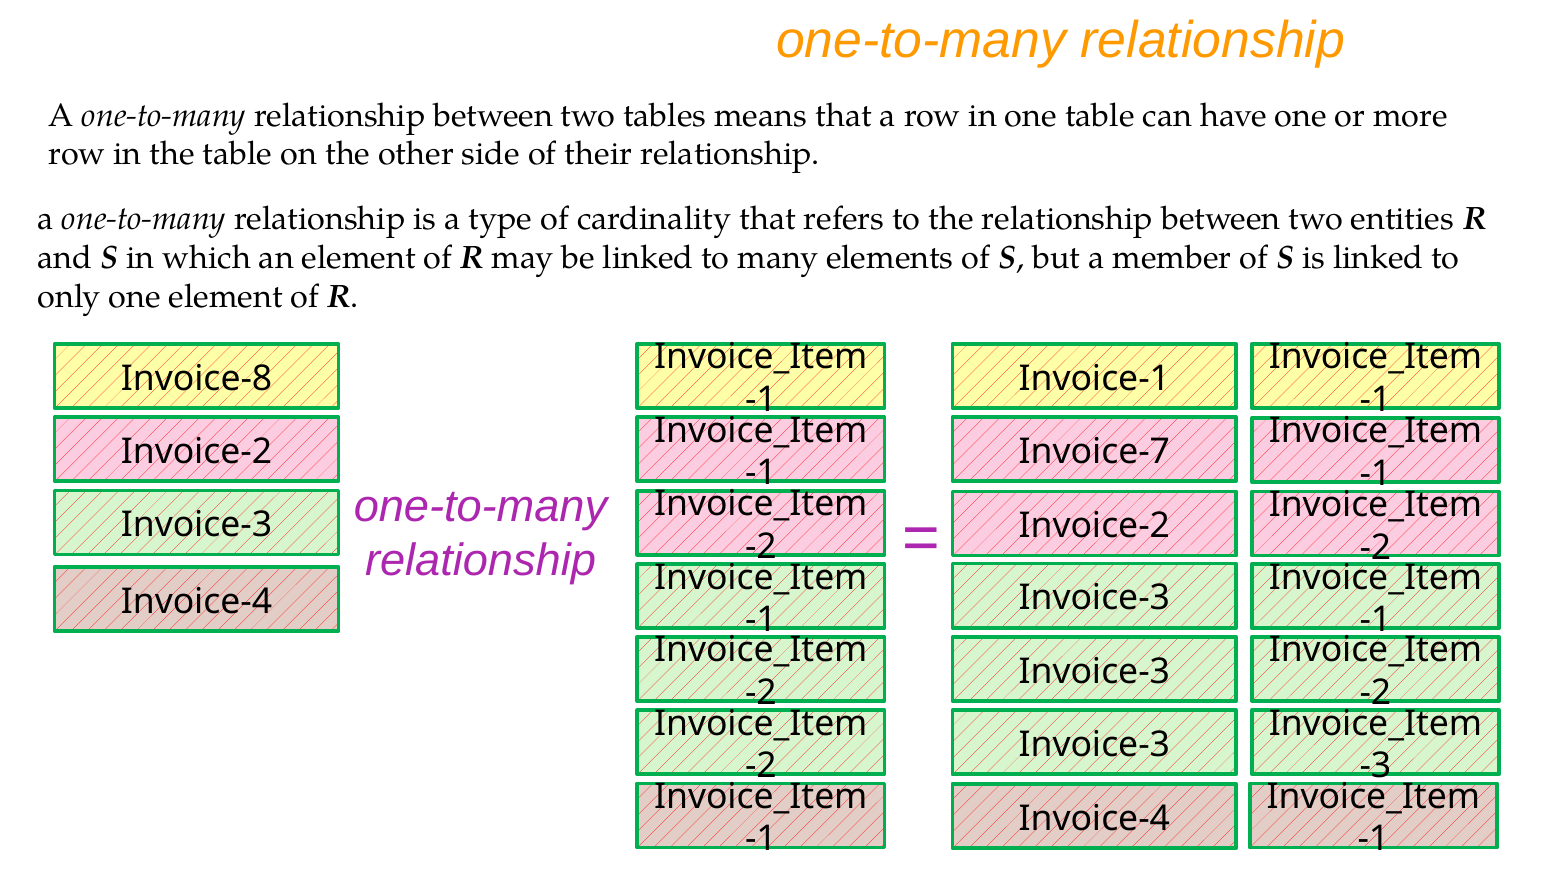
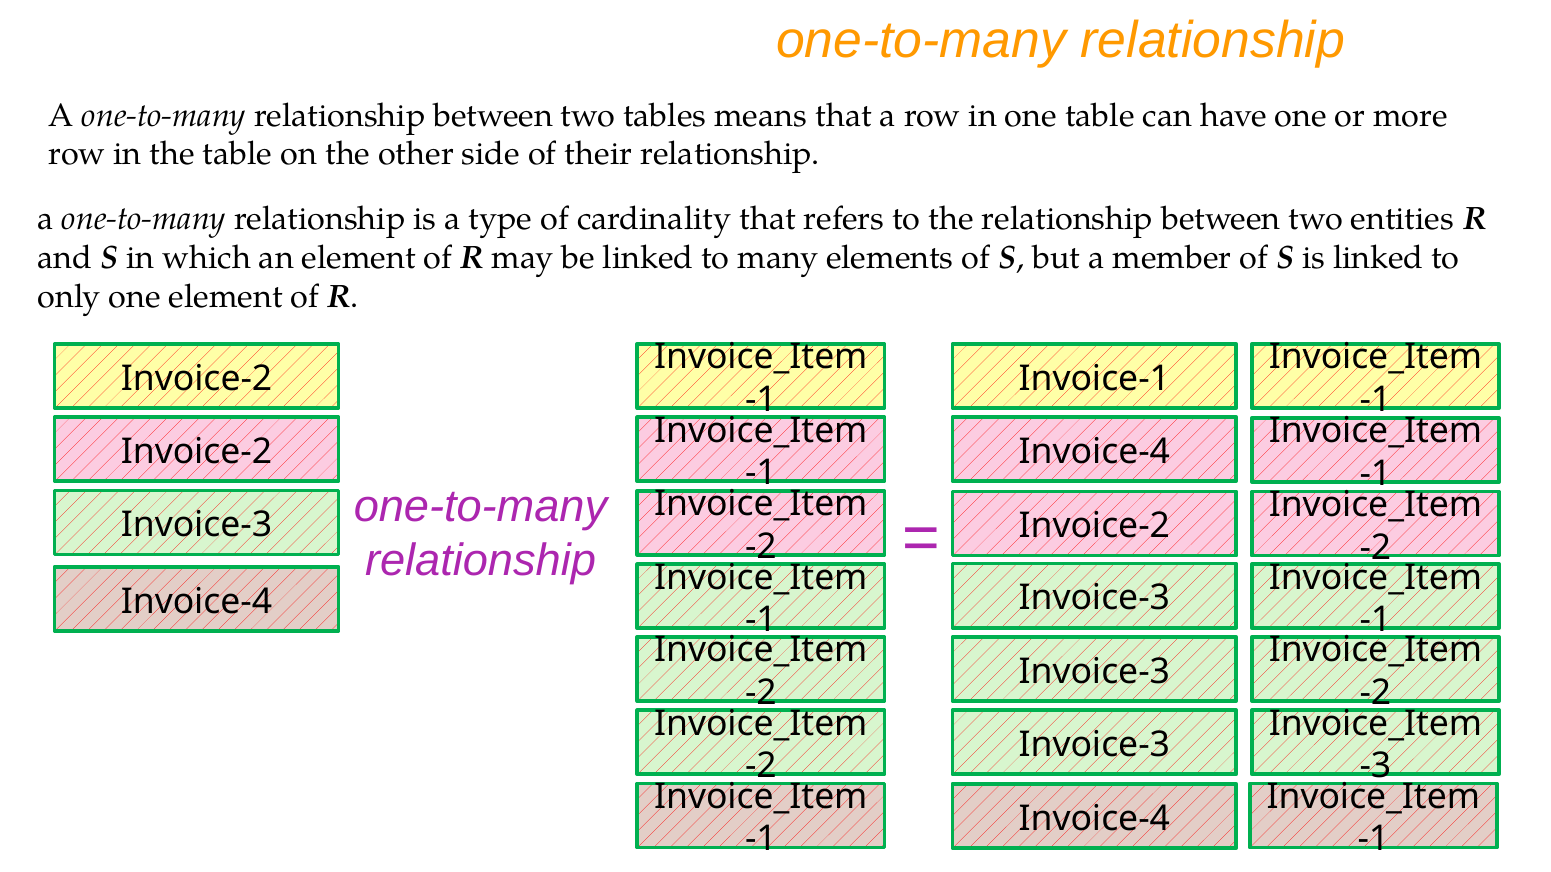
Invoice-8: Invoice-8 -> Invoice-2 (197, 379)
Invoice-7: Invoice-7 -> Invoice-4 (1094, 452)
